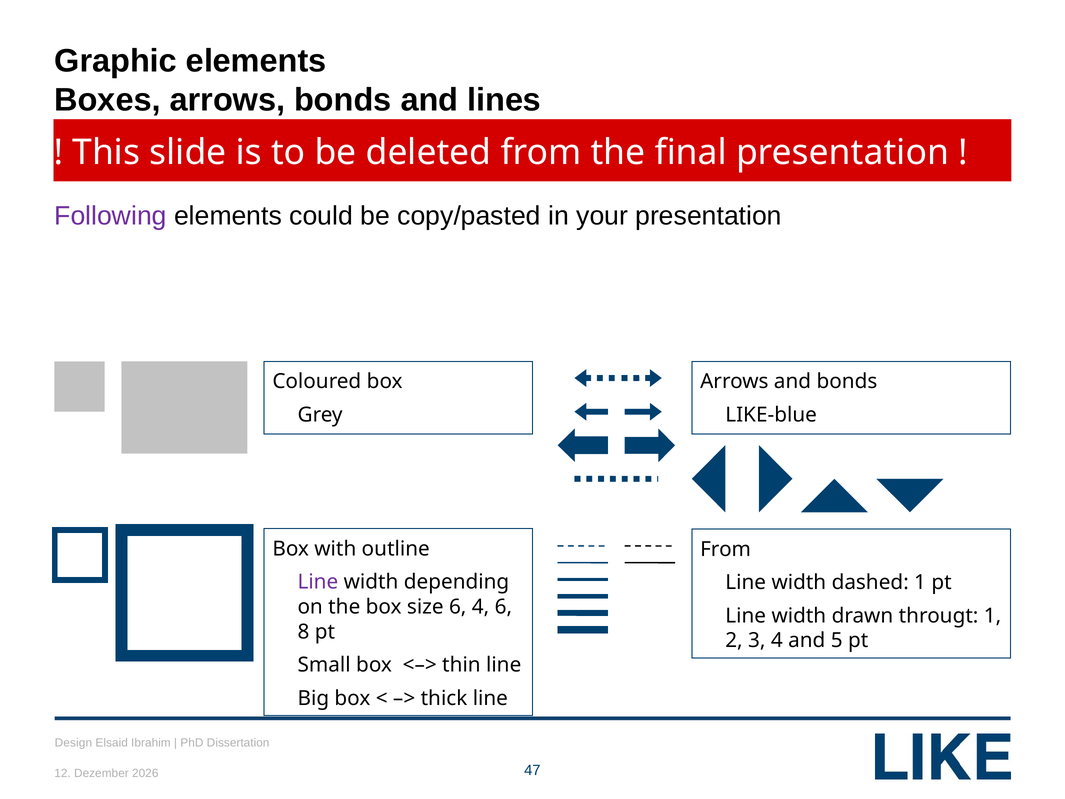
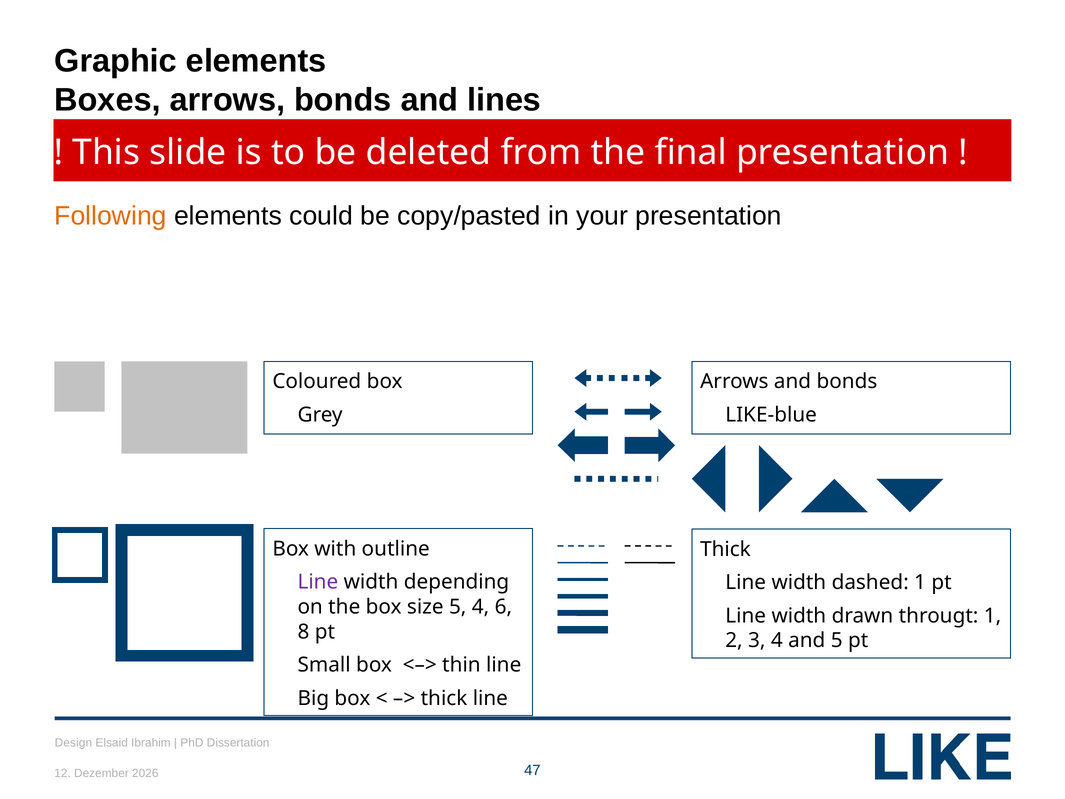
Following colour: purple -> orange (111, 216)
From: From -> Thick (725, 549)
size 6: 6 -> 5 (458, 607)
